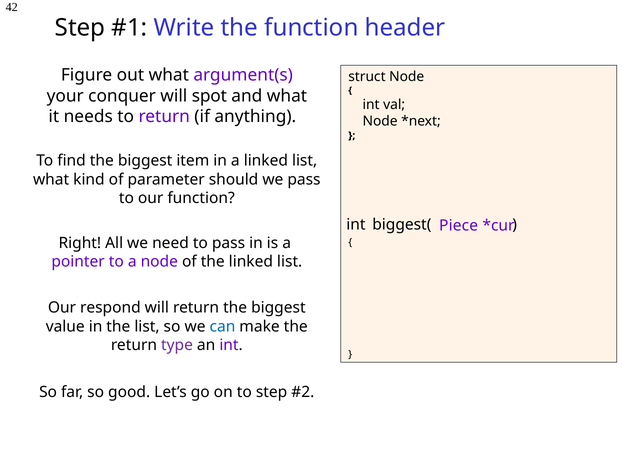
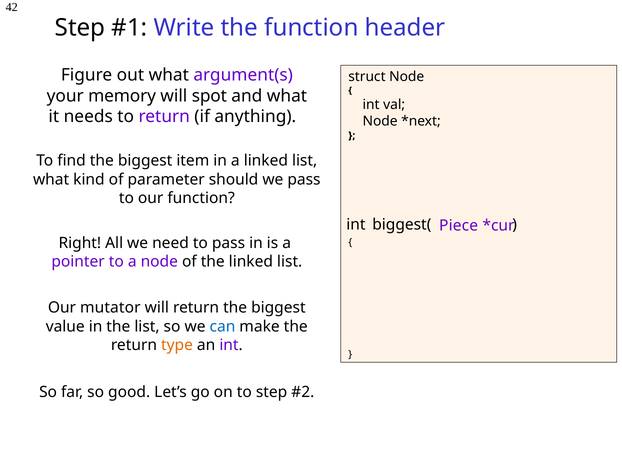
conquer: conquer -> memory (122, 96)
respond: respond -> mutator (110, 307)
type colour: purple -> orange (177, 345)
